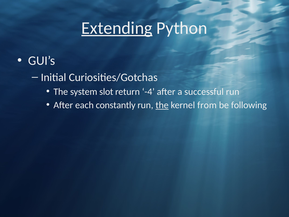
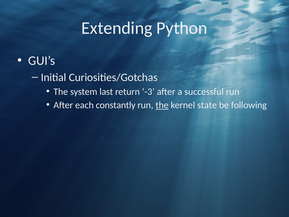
Extending underline: present -> none (117, 28)
slot: slot -> last (106, 92)
-4: -4 -> -3 (148, 92)
from: from -> state (207, 105)
